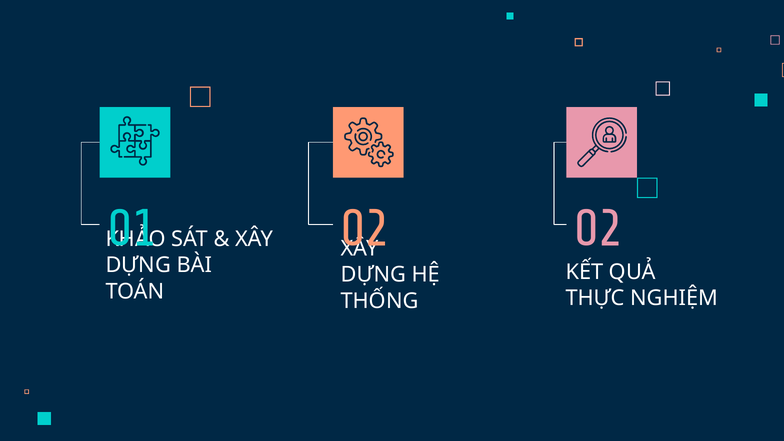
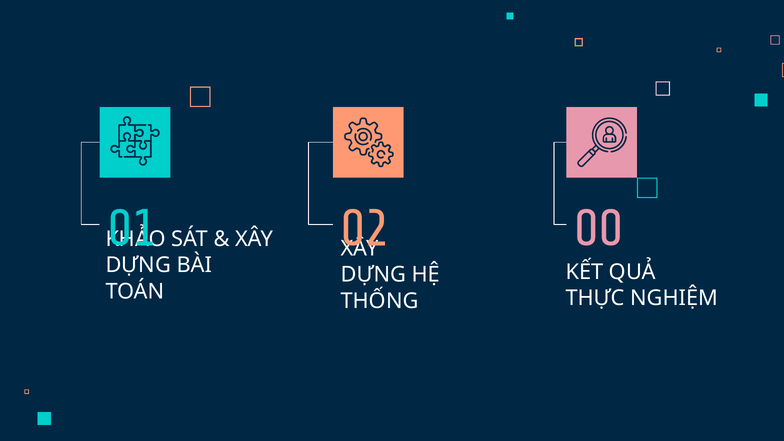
02: 02 -> 00 (599, 228)
